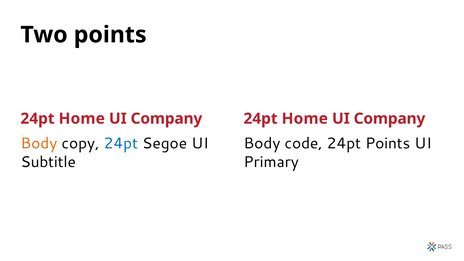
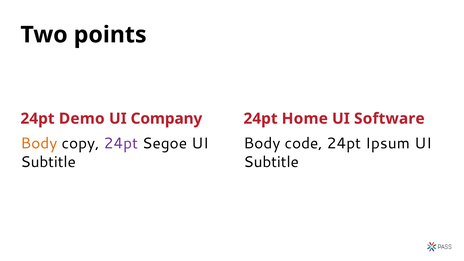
Home: Home -> Demo (82, 119)
Company: Company -> Software (389, 119)
24pt colour: blue -> purple (121, 143)
24pt Points: Points -> Ipsum (388, 143)
Primary: Primary -> Subtitle (271, 162)
